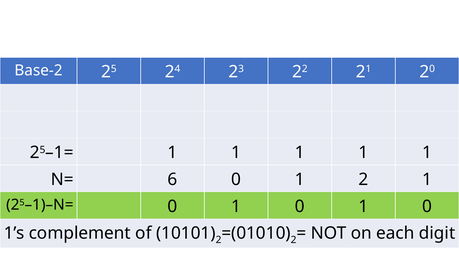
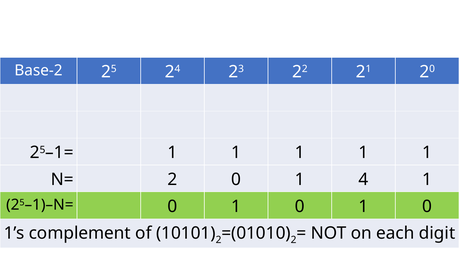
N= 6: 6 -> 2 (173, 180)
1 2: 2 -> 4 (363, 180)
